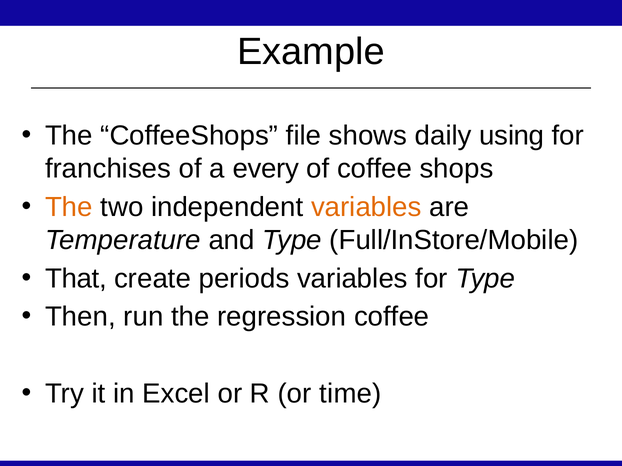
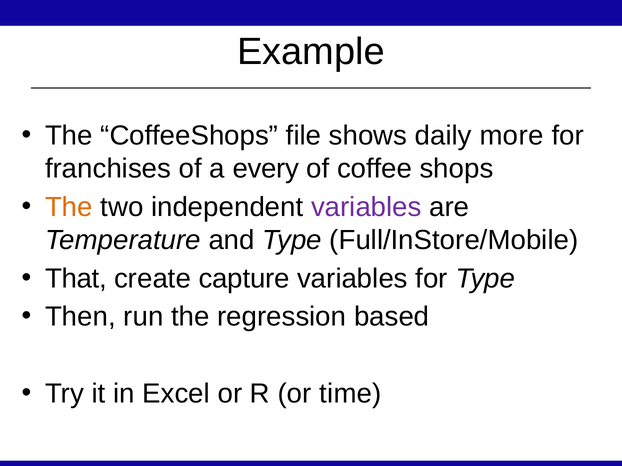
using: using -> more (512, 136)
variables colour: orange -> purple (366, 207)
periods: periods -> capture (244, 279)
regression coffee: coffee -> based (392, 317)
